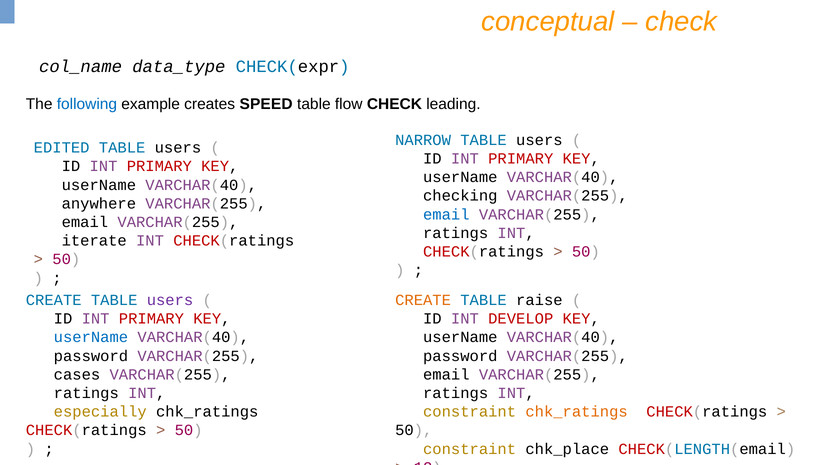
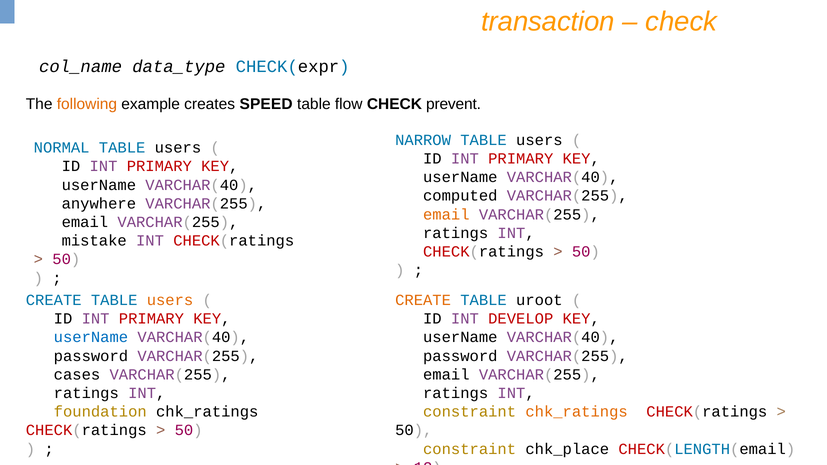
conceptual: conceptual -> transaction (548, 22)
following colour: blue -> orange (87, 104)
leading: leading -> prevent (454, 104)
EDITED: EDITED -> NORMAL (62, 148)
checking: checking -> computed (460, 196)
email colour: blue -> orange (446, 215)
iterate: iterate -> mistake (94, 241)
users colour: purple -> orange (170, 300)
raise: raise -> uroot (539, 300)
especially: especially -> foundation (100, 412)
